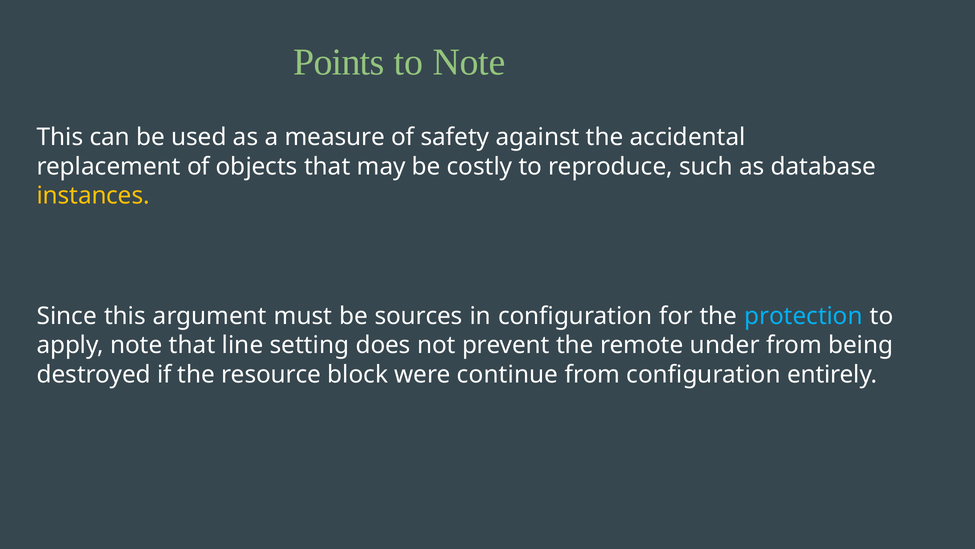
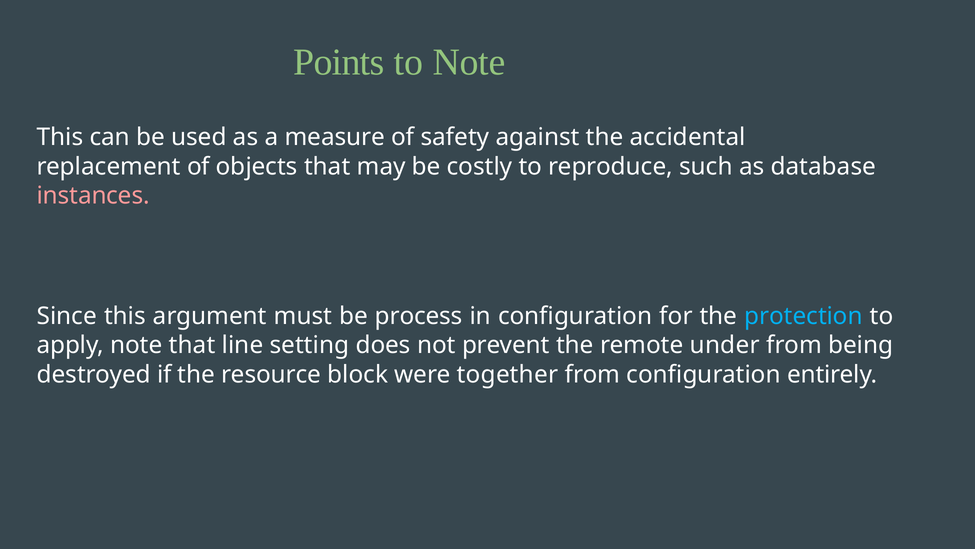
instances colour: yellow -> pink (93, 196)
sources: sources -> process (419, 316)
continue: continue -> together (508, 374)
